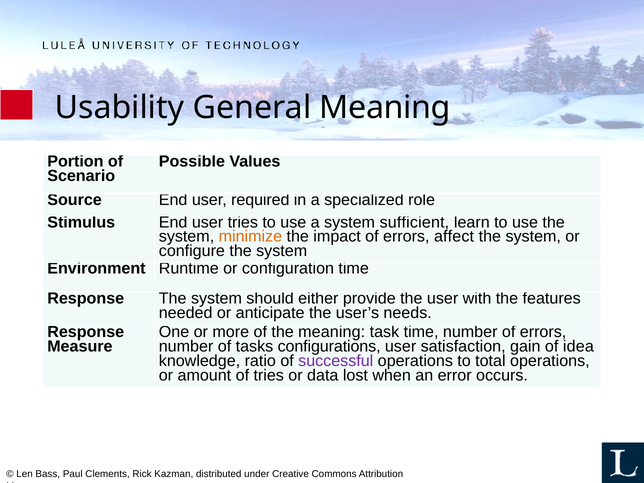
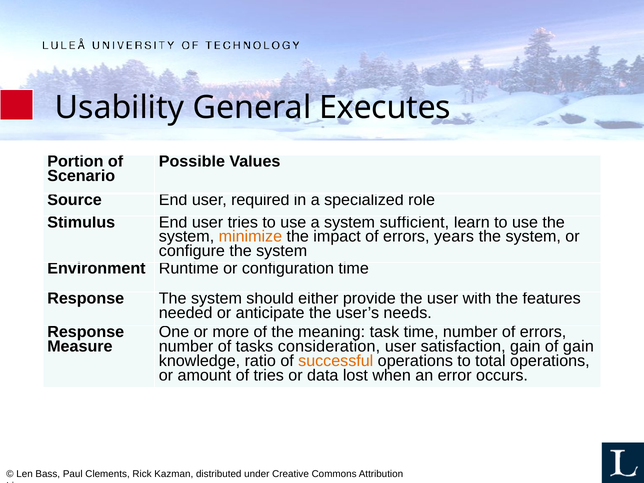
General Meaning: Meaning -> Executes (385, 107)
affect: affect -> years (454, 237)
configurations: configurations -> consideration (329, 346)
of idea: idea -> gain (578, 346)
successful colour: purple -> orange (336, 361)
